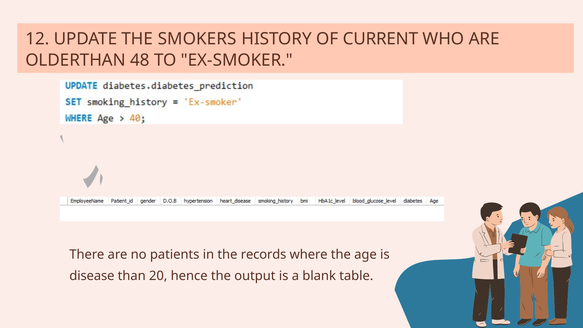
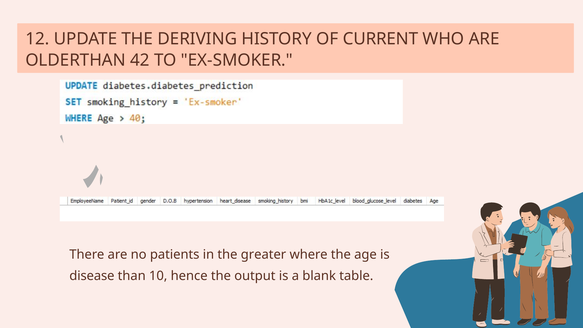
SMOKERS: SMOKERS -> DERIVING (197, 39)
48: 48 -> 42 (140, 60)
records: records -> greater (264, 255)
20: 20 -> 10 (158, 276)
